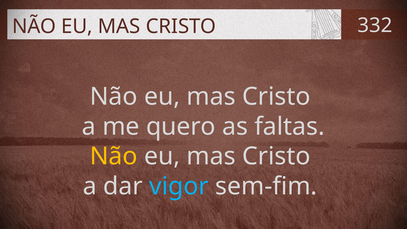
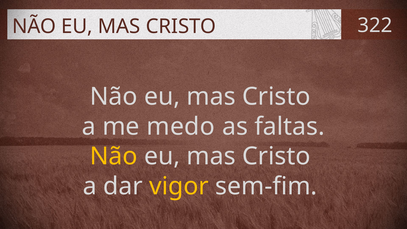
332: 332 -> 322 (375, 25)
quero: quero -> medo (181, 126)
vigor colour: light blue -> yellow (179, 186)
